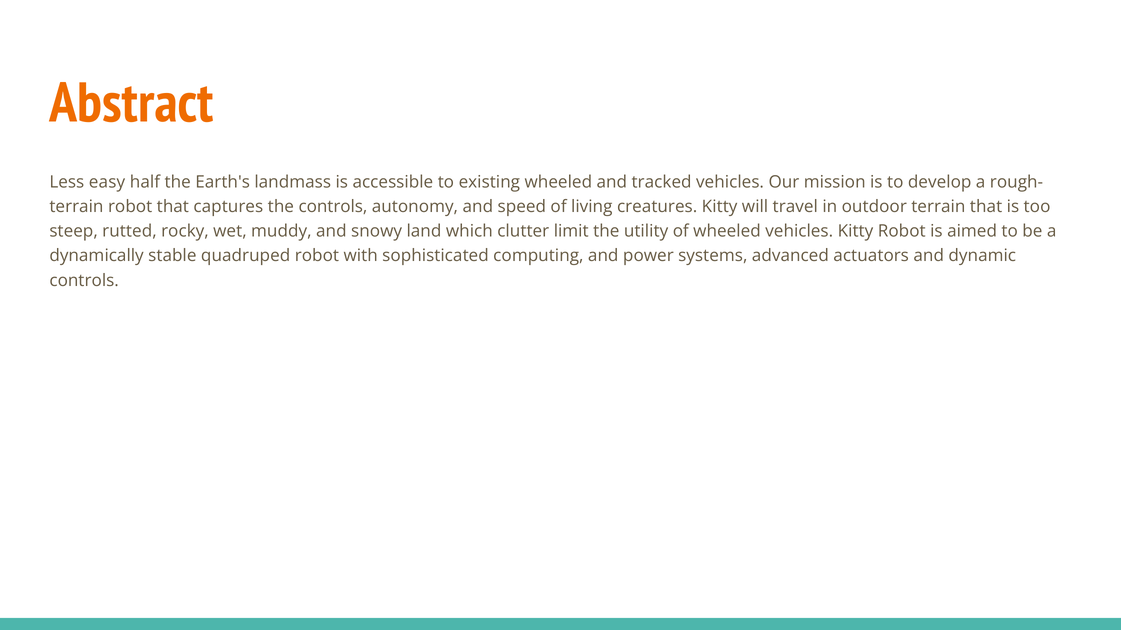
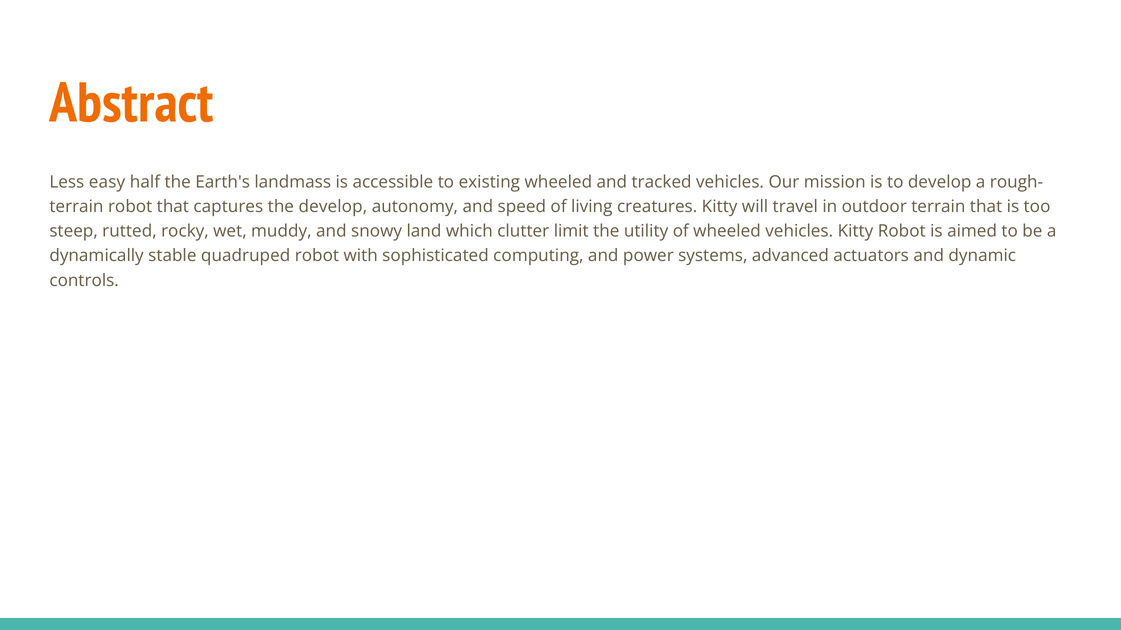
the controls: controls -> develop (333, 207)
